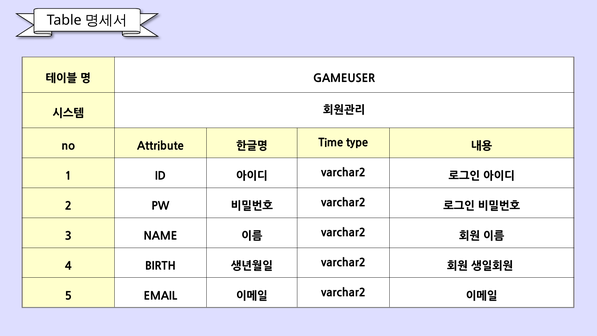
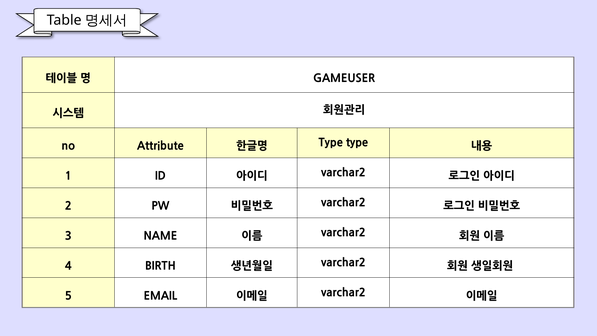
Time: Time -> Type (331, 143)
